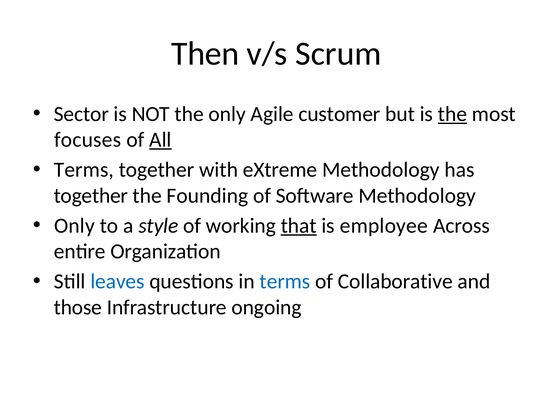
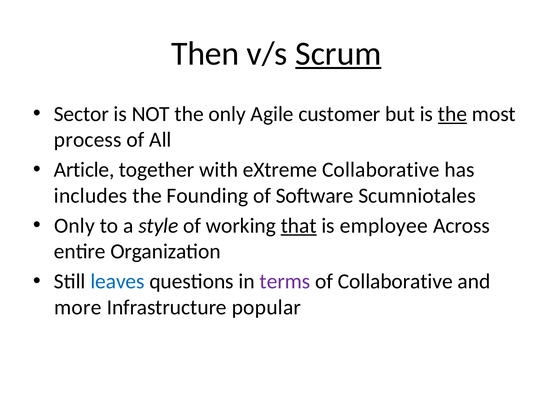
Scrum underline: none -> present (338, 54)
focuses: focuses -> process (88, 140)
All underline: present -> none (160, 140)
Terms: Terms -> Article (84, 170)
eXtreme Methodology: Methodology -> Collaborative (381, 170)
together: together -> includes (91, 195)
Software Methodology: Methodology -> Scumniotales (417, 195)
terms colour: blue -> purple (285, 281)
those: those -> more (78, 307)
ongoing: ongoing -> popular (266, 307)
